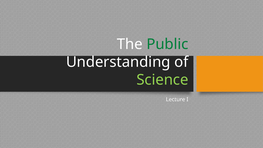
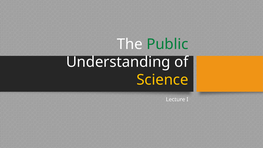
Science colour: light green -> yellow (162, 80)
